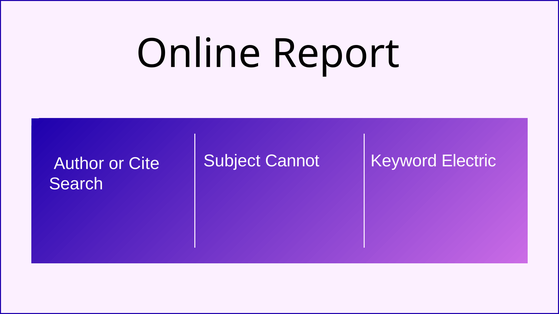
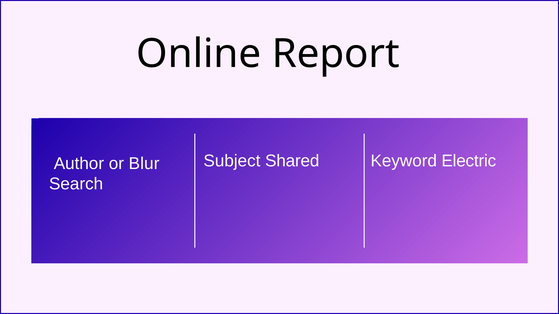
Cannot: Cannot -> Shared (292, 161)
Cite: Cite -> Blur (144, 164)
